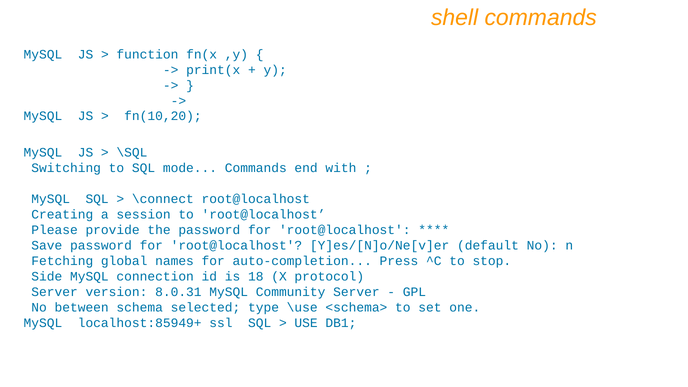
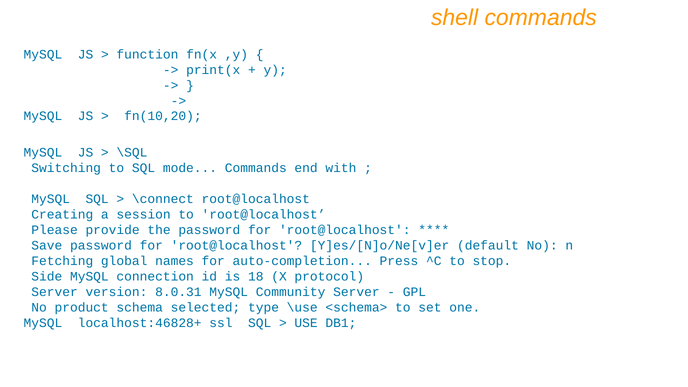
between: between -> product (82, 307)
localhost:85949+: localhost:85949+ -> localhost:46828+ (140, 323)
